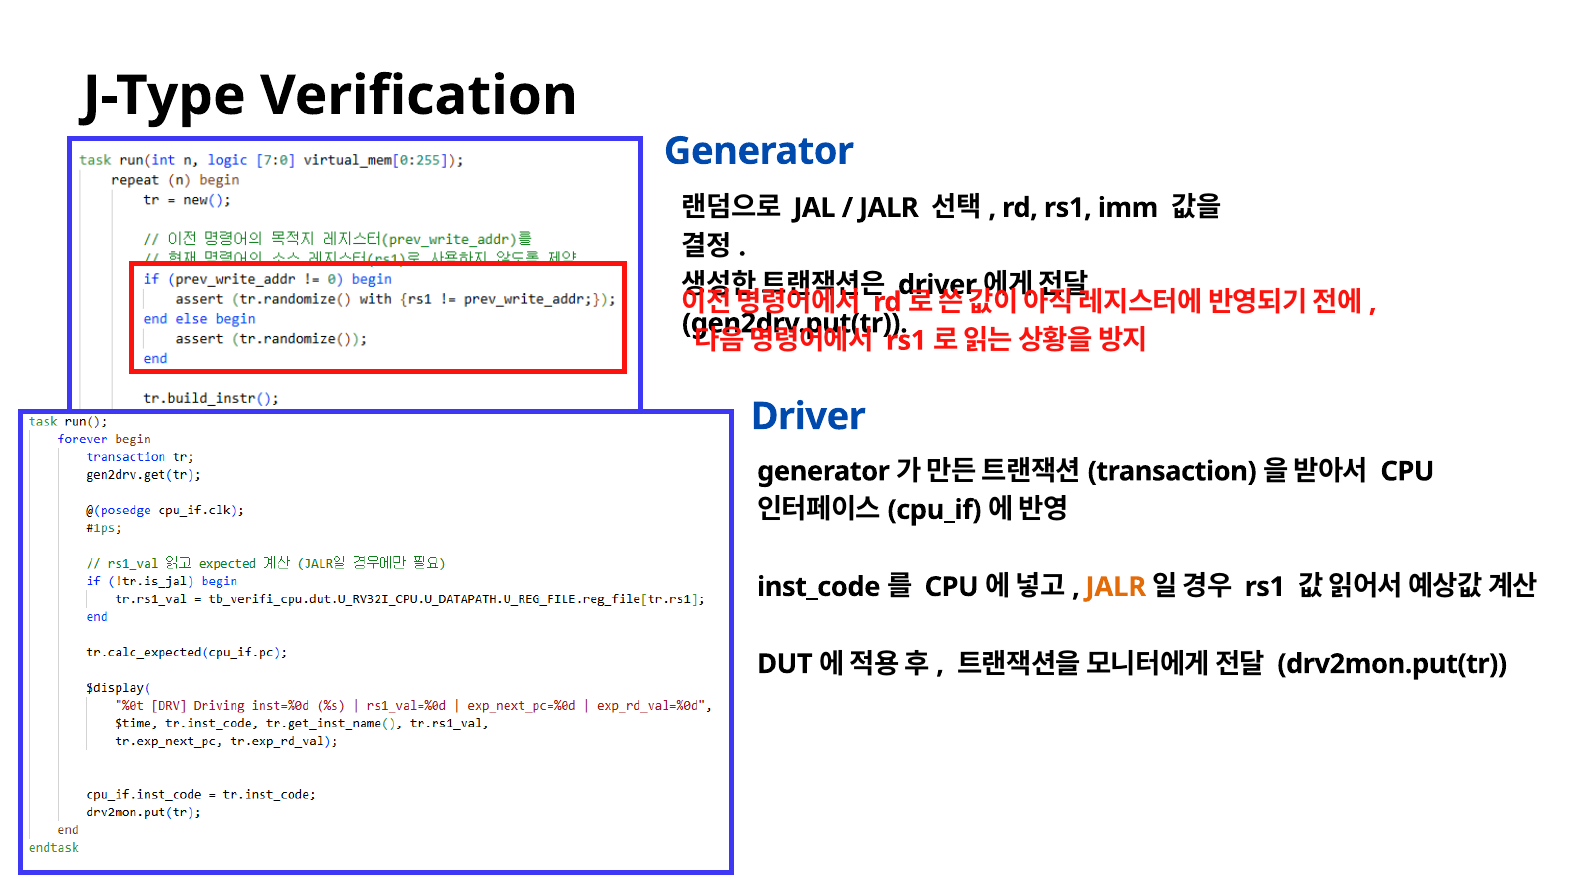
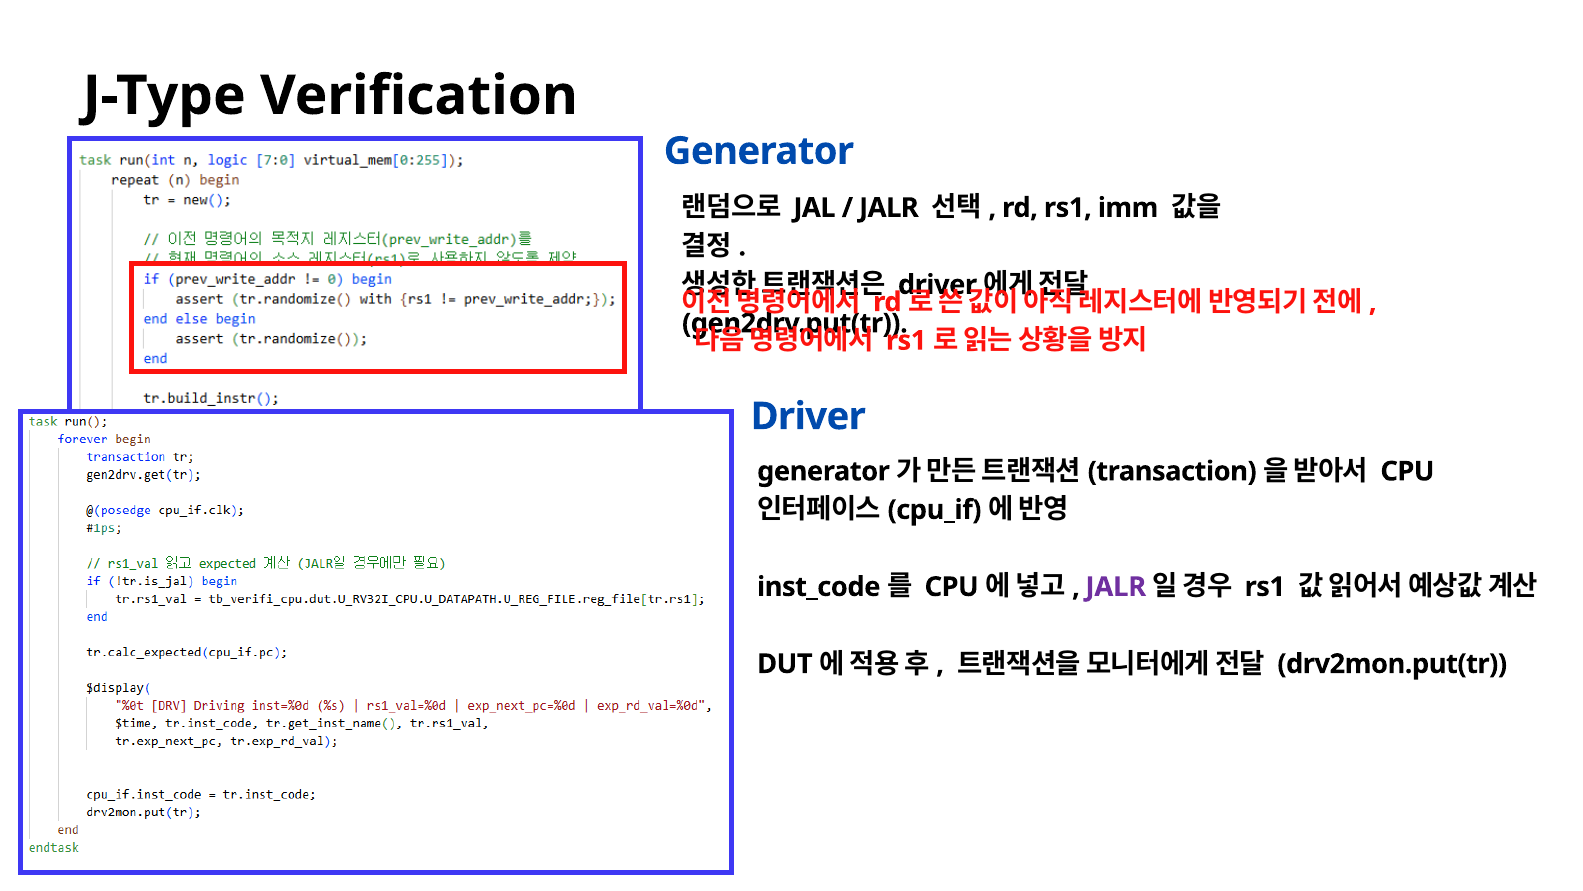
JALR colour: orange -> purple (1116, 587)
